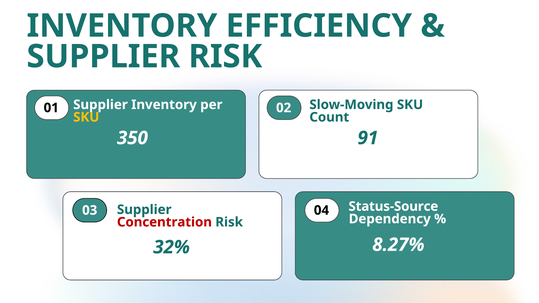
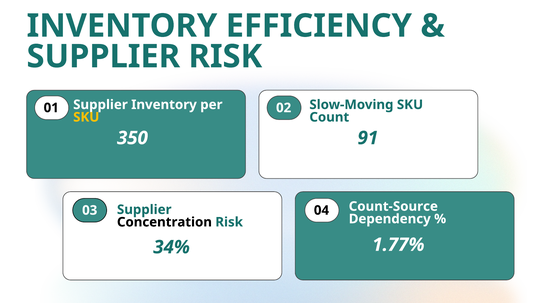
Status-Source: Status-Source -> Count-Source (393, 207)
Concentration colour: red -> black (164, 222)
8.27%: 8.27% -> 1.77% (398, 245)
32%: 32% -> 34% (172, 247)
